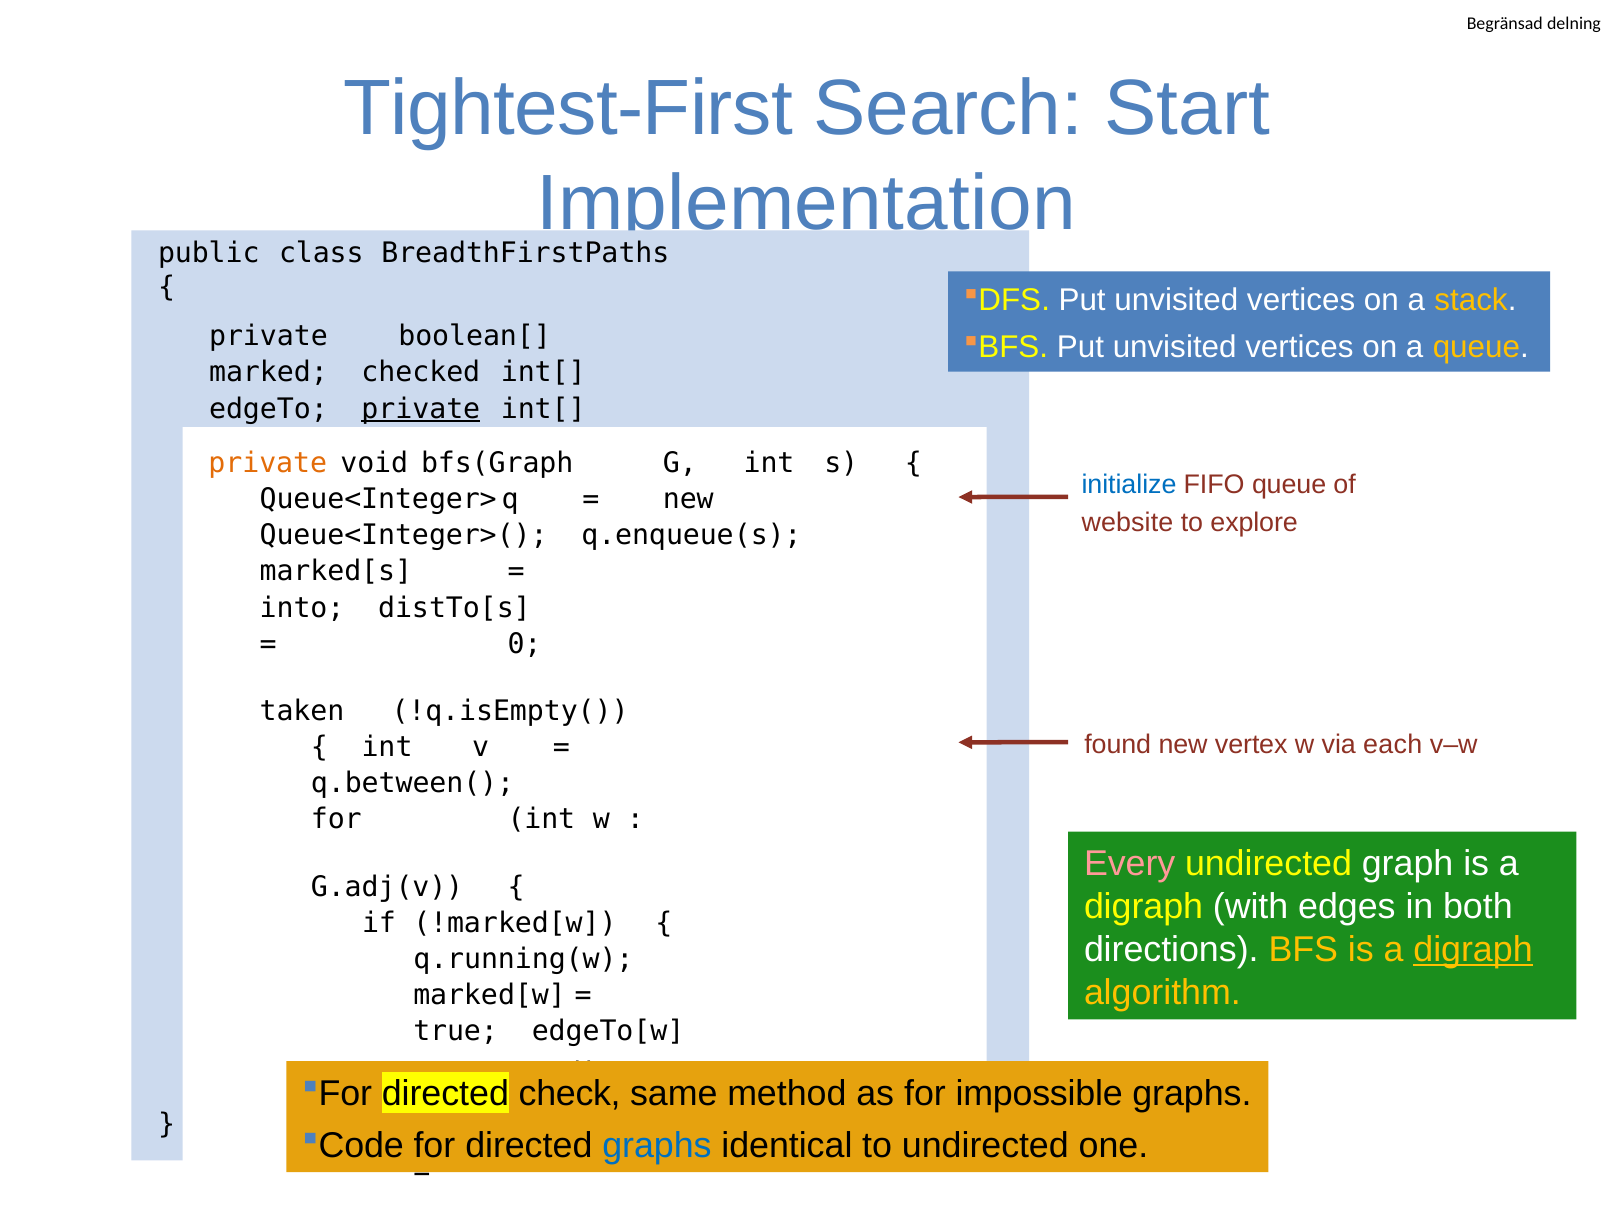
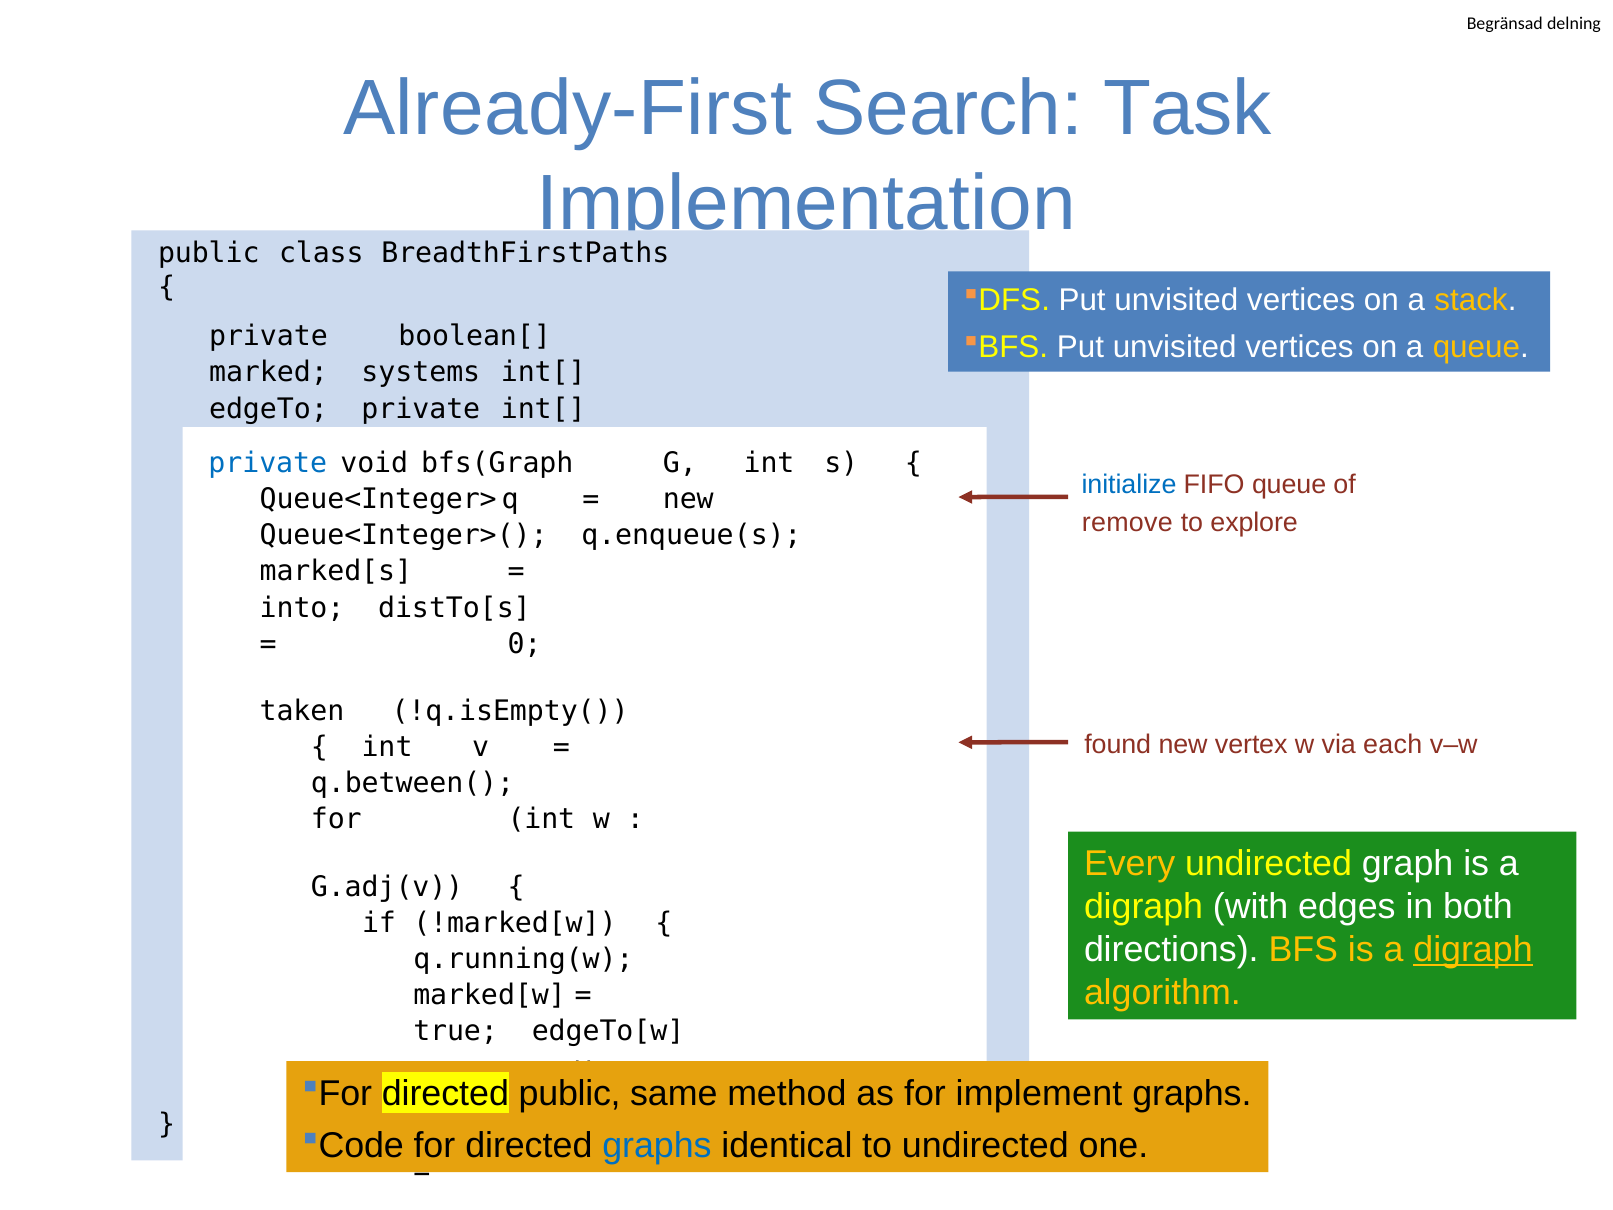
Tightest-First: Tightest-First -> Already-First (568, 109)
Start: Start -> Task (1188, 109)
checked: checked -> systems (421, 373)
private underline: present -> none (421, 409)
private colour: orange -> blue (268, 464)
website: website -> remove (1127, 523)
Every colour: pink -> yellow (1130, 863)
check: check -> public (570, 1093)
impossible: impossible -> implement (1039, 1093)
